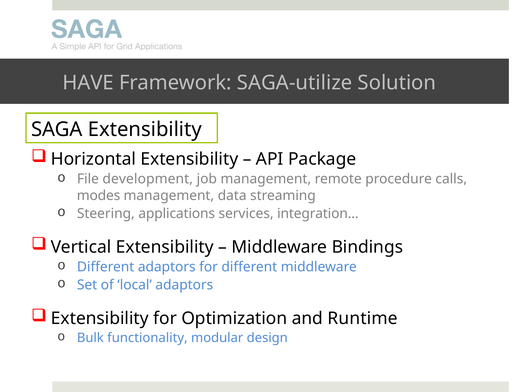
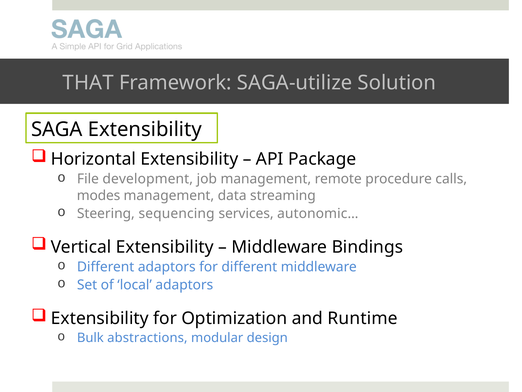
HAVE: HAVE -> THAT (88, 83)
applications: applications -> sequencing (177, 213)
integration…: integration… -> autonomic… (318, 213)
functionality: functionality -> abstractions (147, 337)
